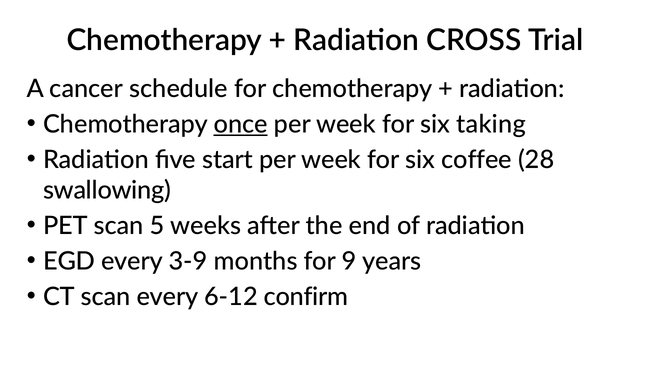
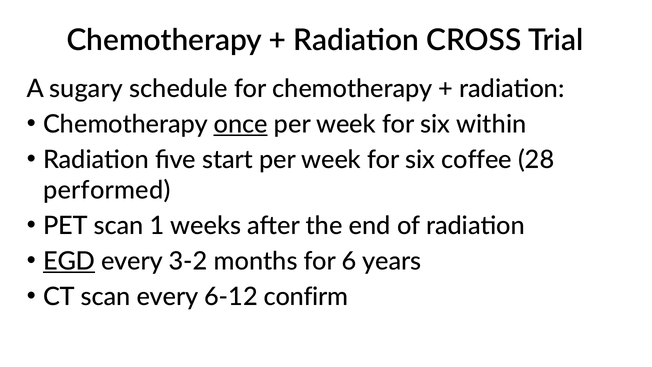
cancer: cancer -> sugary (86, 89)
taking: taking -> within (491, 124)
swallowing: swallowing -> performed (107, 190)
5: 5 -> 1 (157, 226)
EGD underline: none -> present (69, 261)
3-9: 3-9 -> 3-2 (188, 261)
9: 9 -> 6 (349, 261)
